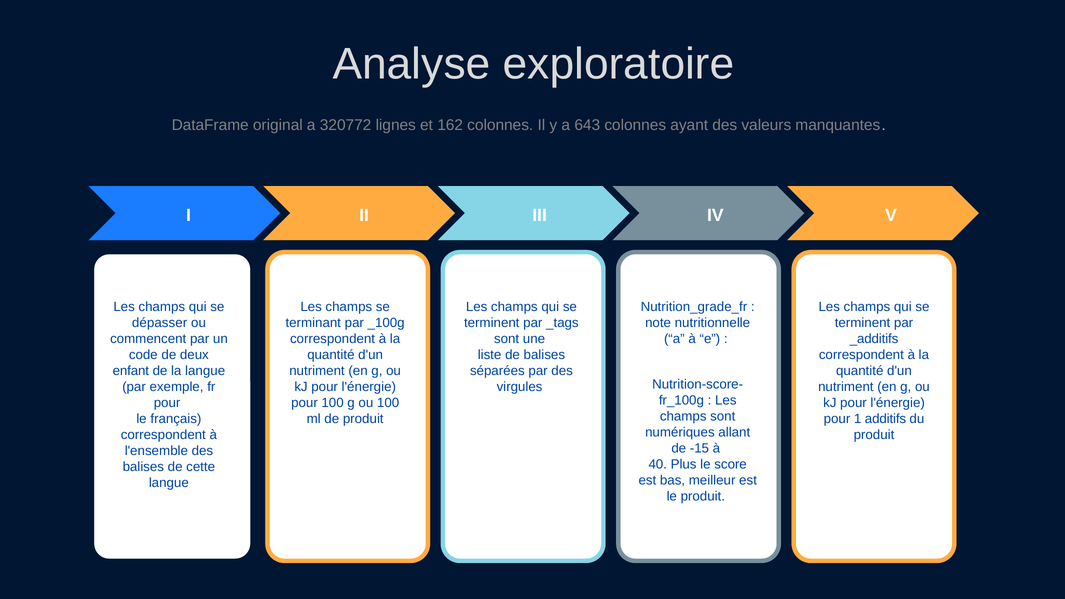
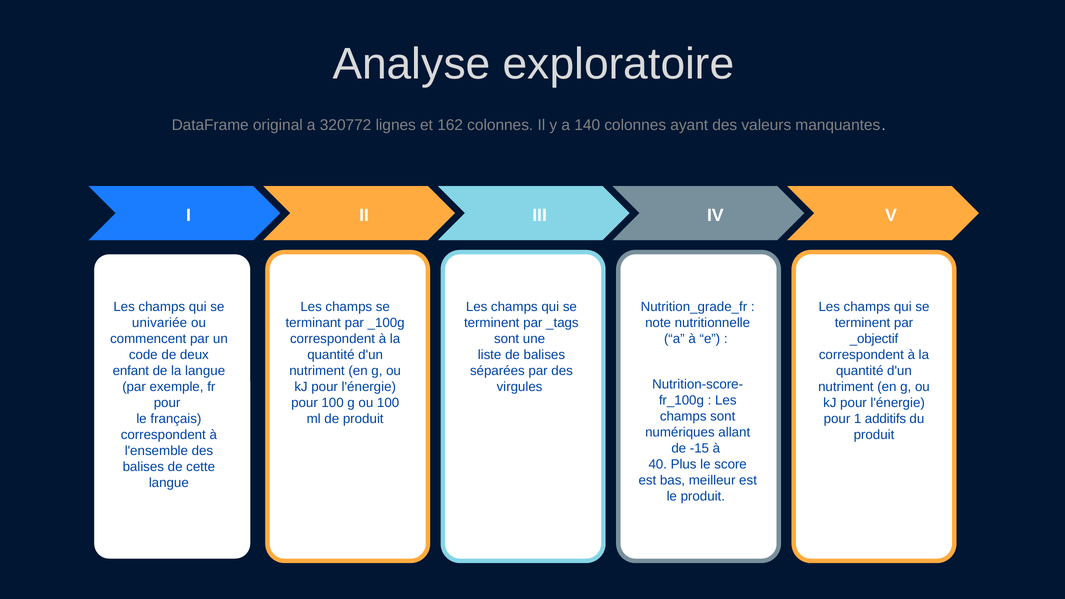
643: 643 -> 140 (587, 125)
dépasser: dépasser -> univariée (160, 323)
_additifs: _additifs -> _objectif (874, 339)
